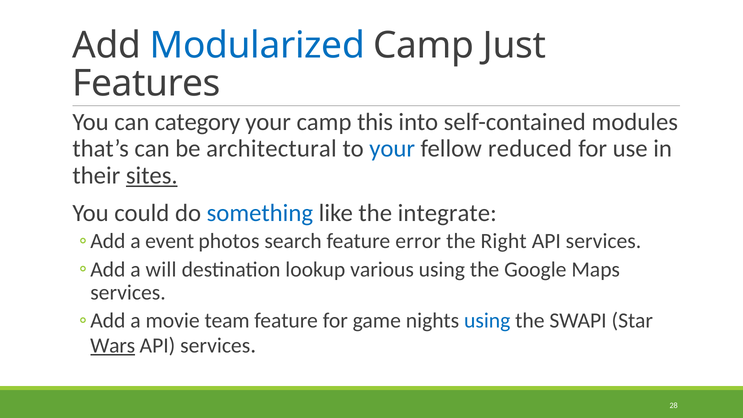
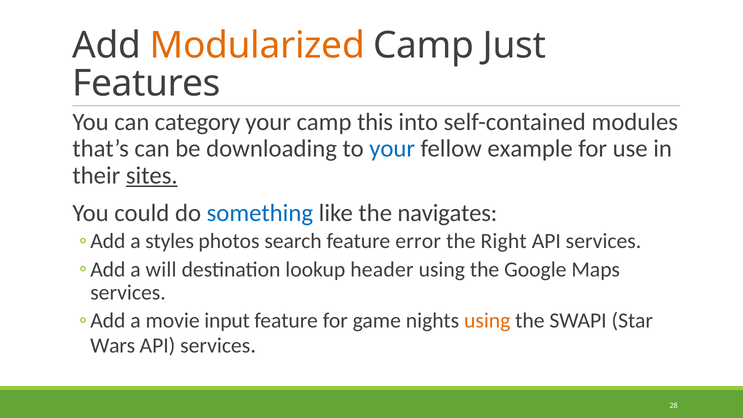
Modularized colour: blue -> orange (257, 45)
architectural: architectural -> downloading (272, 149)
reduced: reduced -> example (530, 149)
integrate: integrate -> navigates (447, 213)
event: event -> styles (170, 241)
various: various -> header (382, 269)
team: team -> input (227, 321)
using colour: blue -> orange (487, 321)
Wars underline: present -> none (113, 346)
